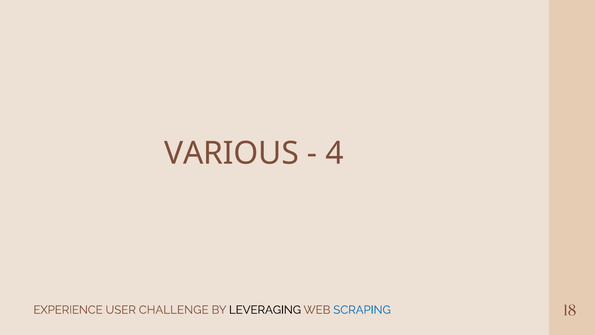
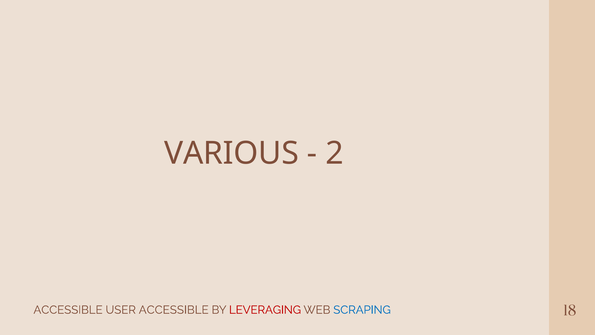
4: 4 -> 2 (335, 153)
EXPERIENCE: EXPERIENCE -> ACCESSIBLE (68, 310)
USER CHALLENGE: CHALLENGE -> ACCESSIBLE (174, 310)
LEVERAGING colour: black -> red (265, 310)
